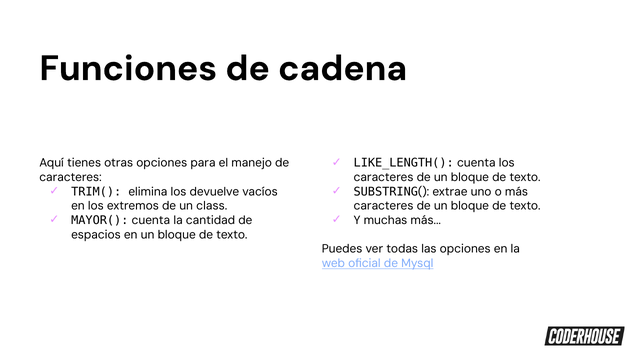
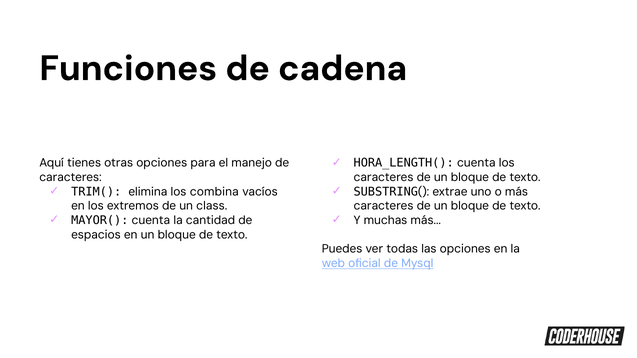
LIKE_LENGTH(: LIKE_LENGTH( -> HORA_LENGTH( (404, 163)
devuelve: devuelve -> combina (214, 192)
